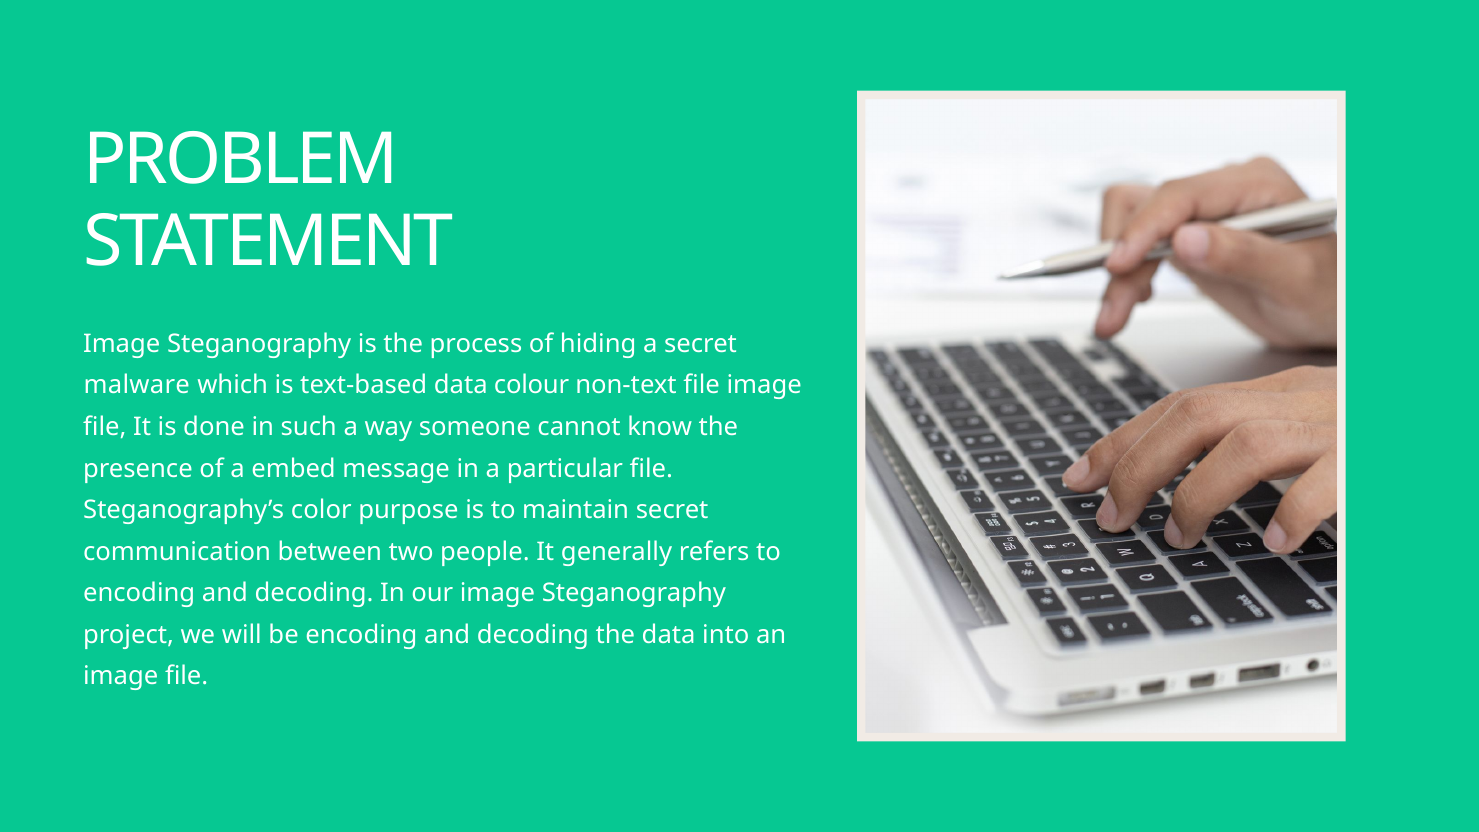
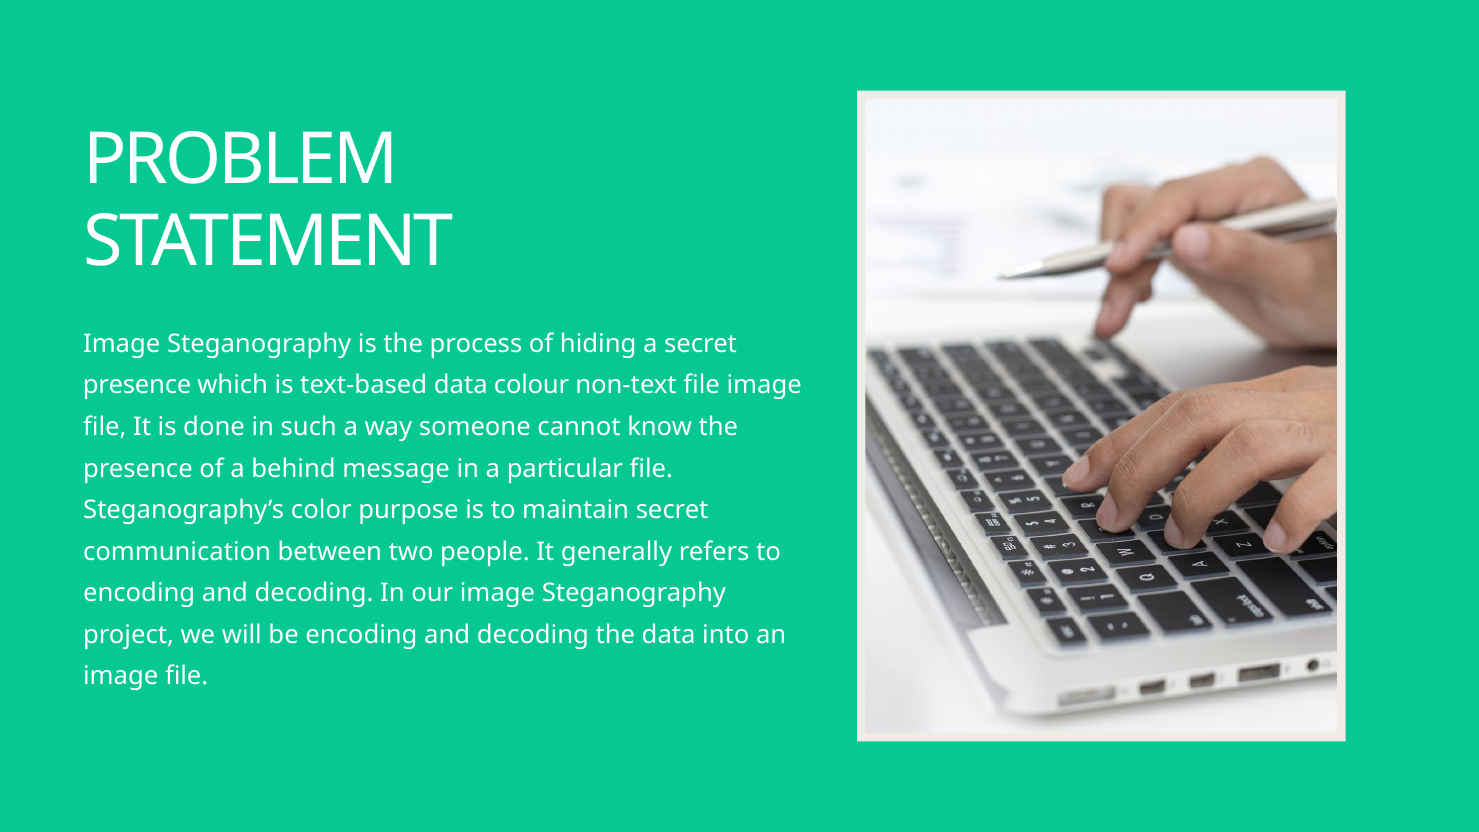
malware: malware -> presence (137, 385)
embed: embed -> behind (294, 469)
